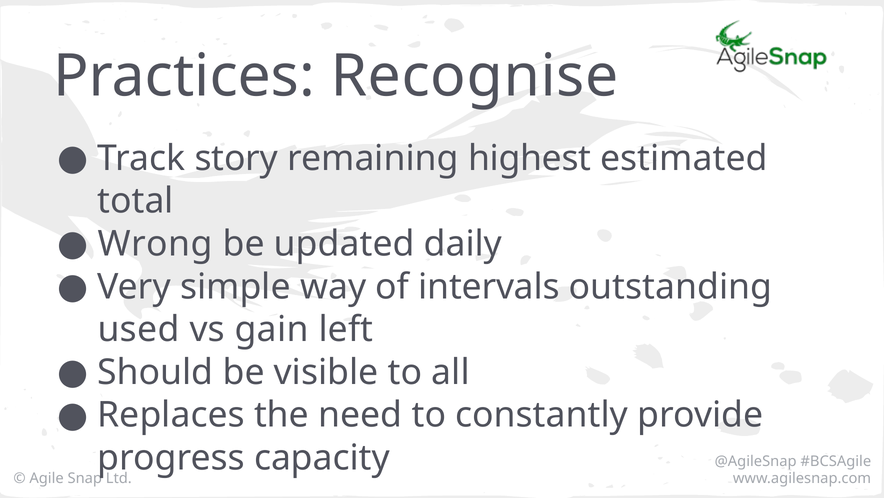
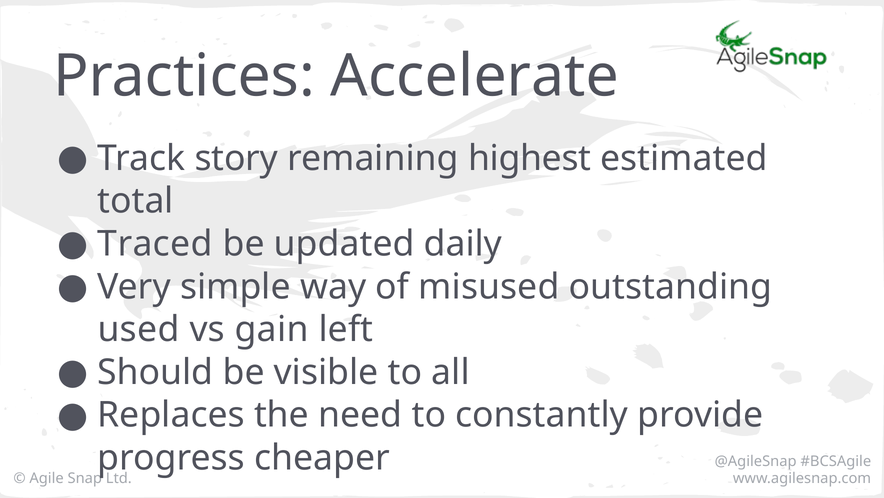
Recognise: Recognise -> Accelerate (475, 76)
Wrong: Wrong -> Traced (155, 244)
intervals: intervals -> misused (489, 286)
capacity: capacity -> cheaper (322, 457)
